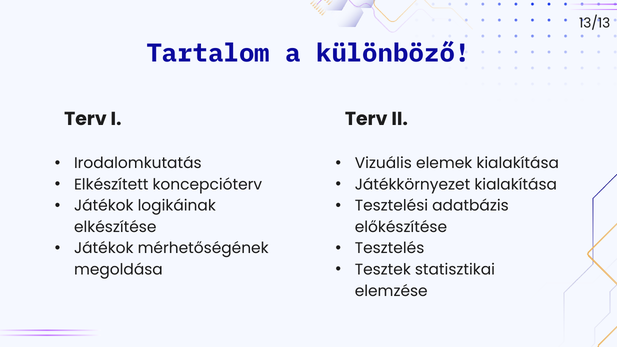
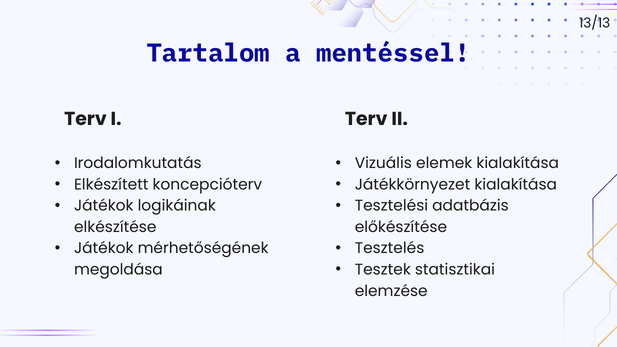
különböző: különböző -> mentéssel (393, 53)
